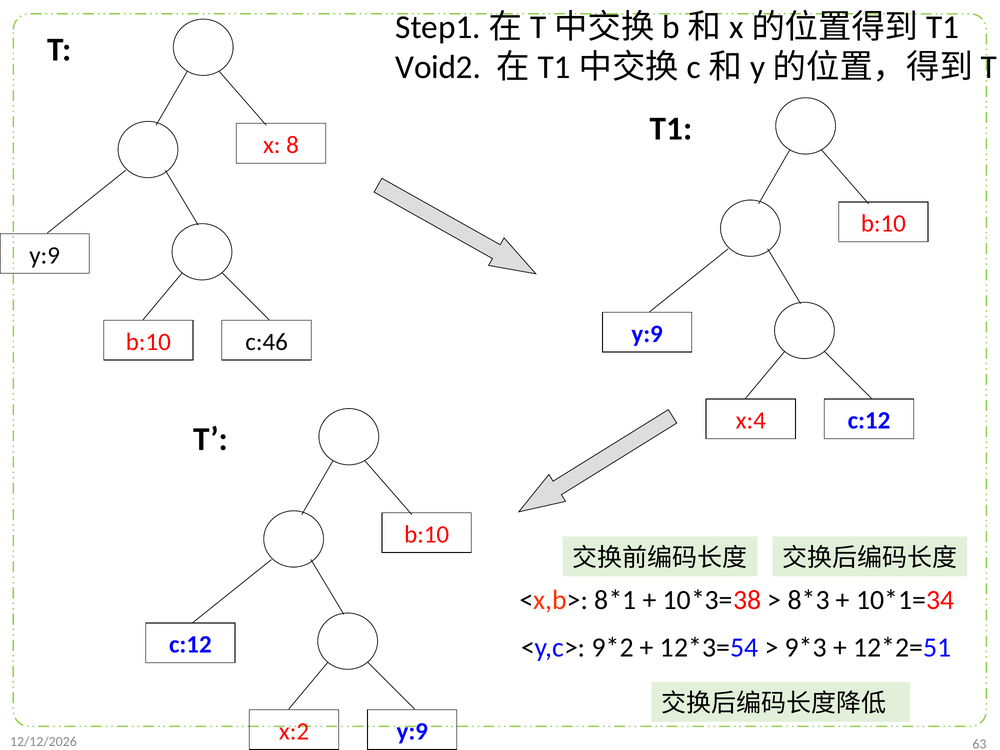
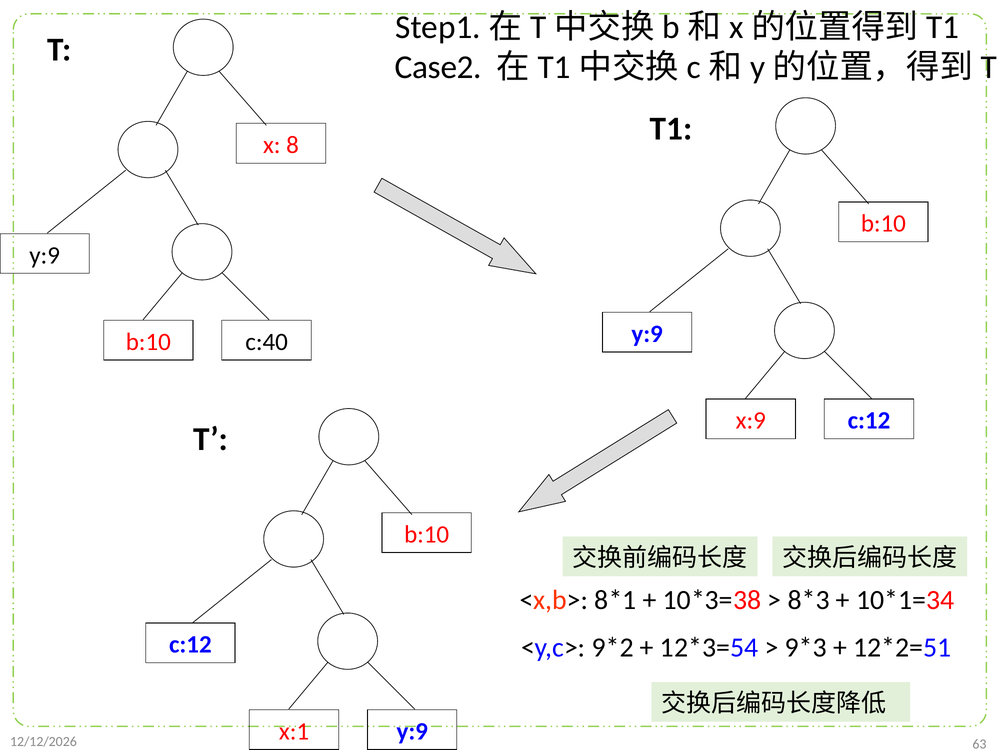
Void2: Void2 -> Case2 (438, 67)
c:46: c:46 -> c:40 (267, 342)
x:4: x:4 -> x:9 (751, 421)
x:2: x:2 -> x:1 (294, 731)
